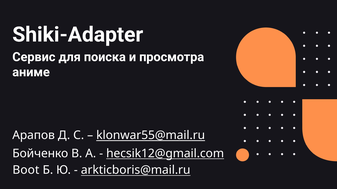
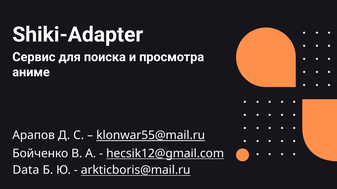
Boot: Boot -> Data (26, 171)
